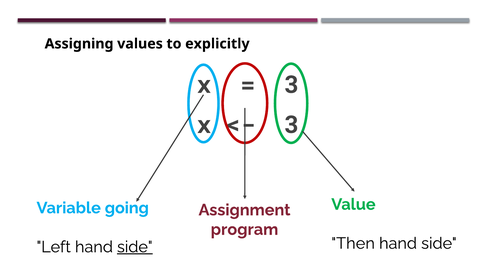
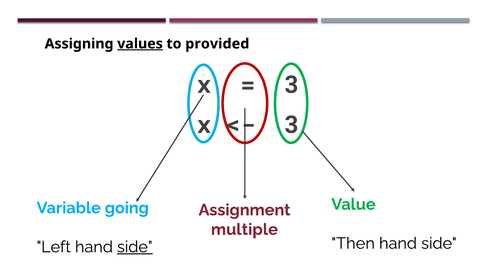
values underline: none -> present (140, 44)
explicitly: explicitly -> provided (217, 44)
program: program -> multiple (244, 229)
